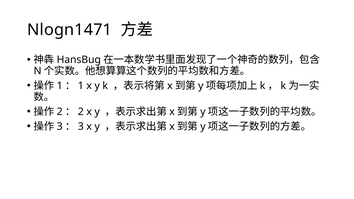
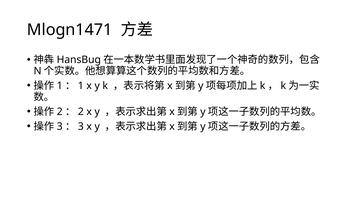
Nlogn1471: Nlogn1471 -> Mlogn1471 (70, 30)
